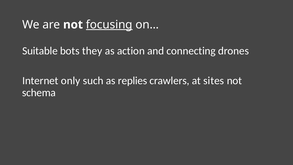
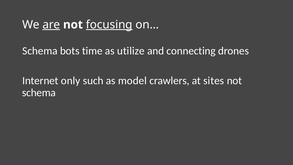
are underline: none -> present (51, 25)
Suitable: Suitable -> Schema (40, 51)
they: they -> time (92, 51)
action: action -> utilize (131, 51)
replies: replies -> model (132, 81)
